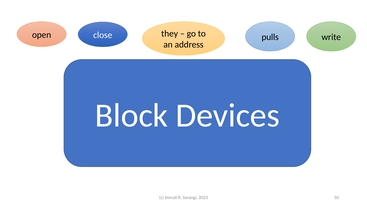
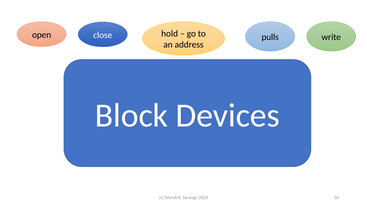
they: they -> hold (170, 33)
